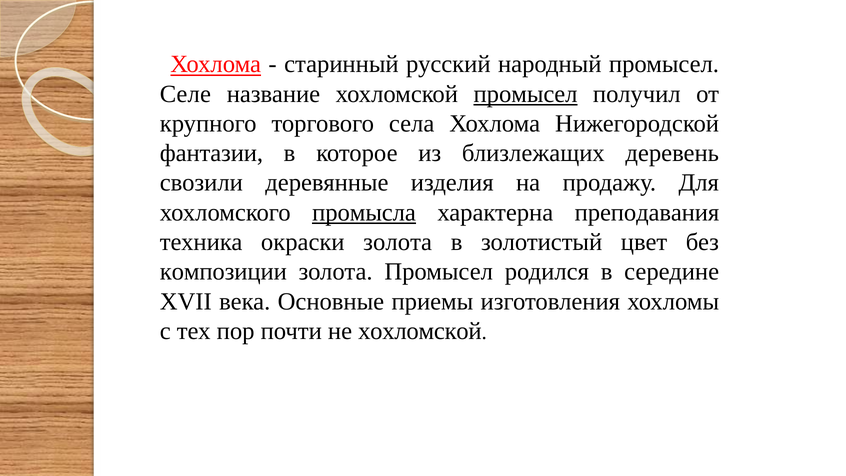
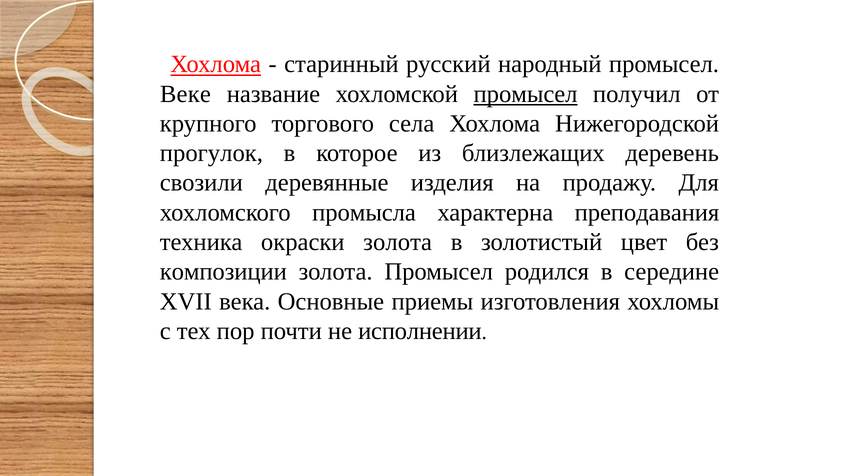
Селе: Селе -> Веке (185, 94)
фантазии: фантазии -> прогулок (211, 153)
промысла underline: present -> none (364, 212)
не хохломской: хохломской -> исполнении (420, 331)
